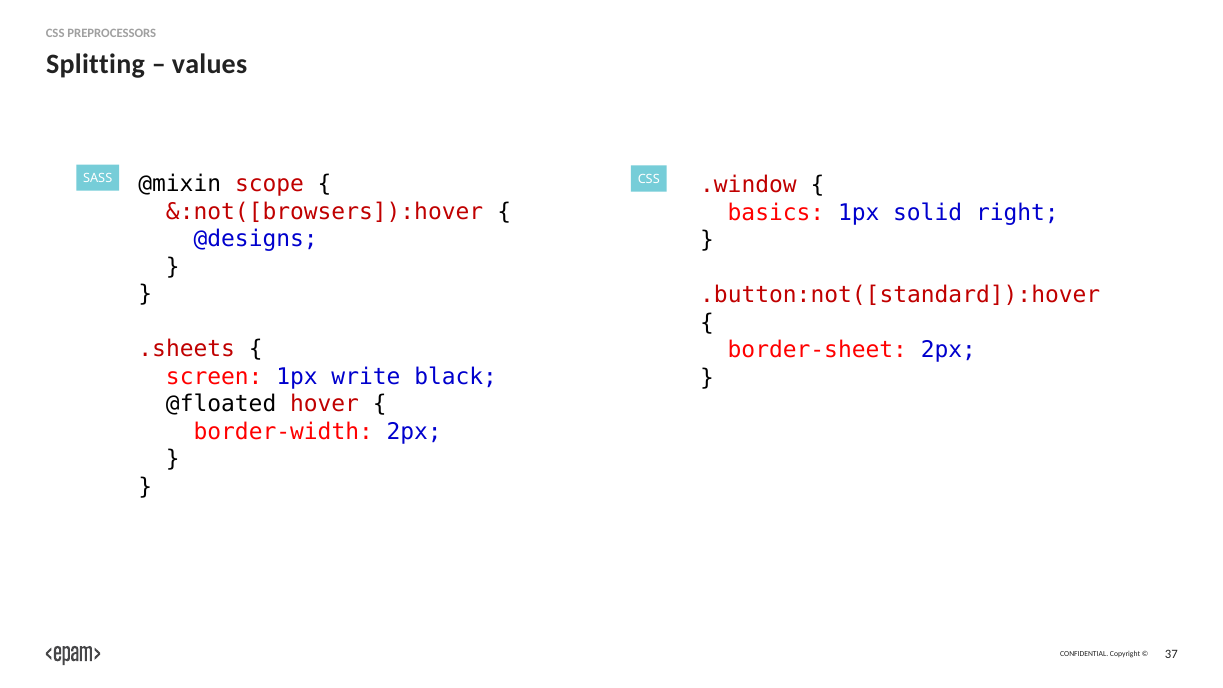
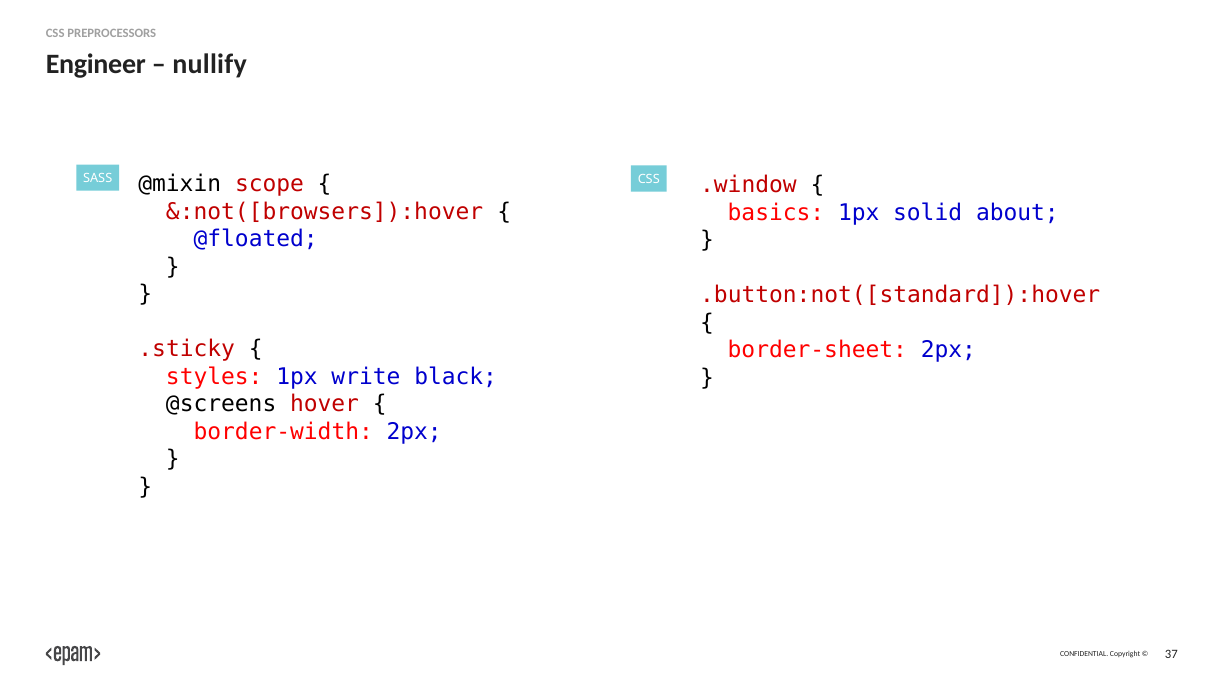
Splitting: Splitting -> Engineer (96, 65)
values: values -> nullify (210, 65)
right: right -> about (1017, 213)
@designs: @designs -> @floated (256, 239)
.sheets: .sheets -> .sticky (187, 349)
screen: screen -> styles (214, 377)
@floated: @floated -> @screens (221, 404)
